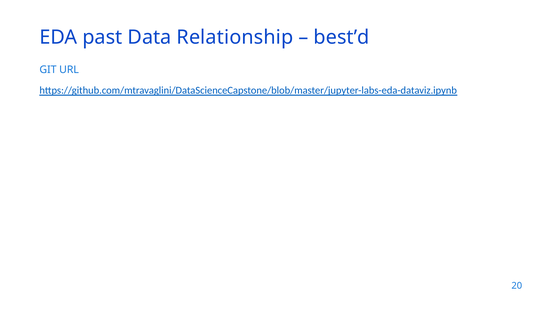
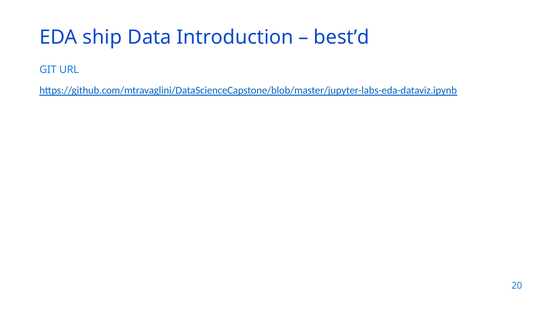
past: past -> ship (102, 37)
Relationship: Relationship -> Introduction (235, 37)
